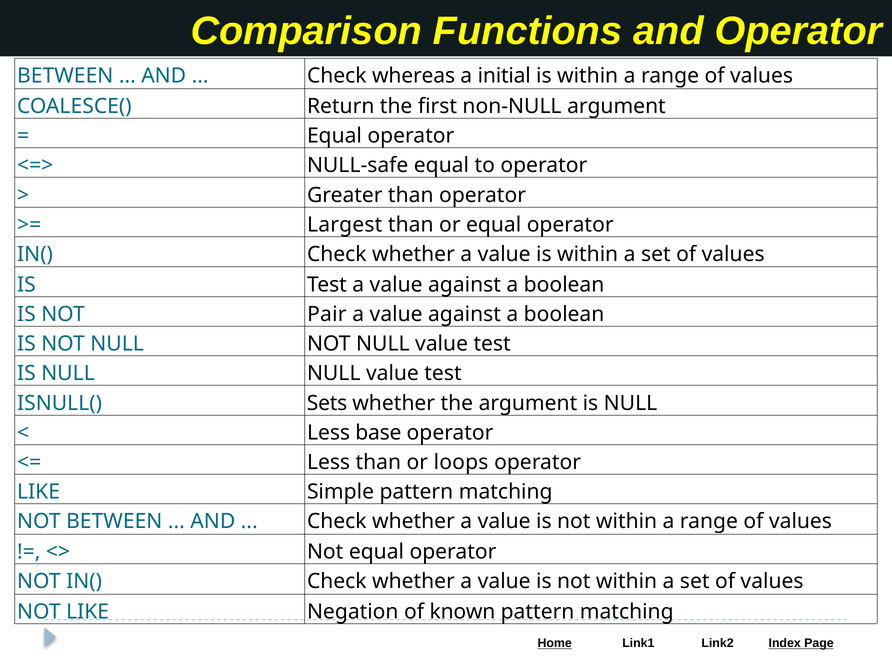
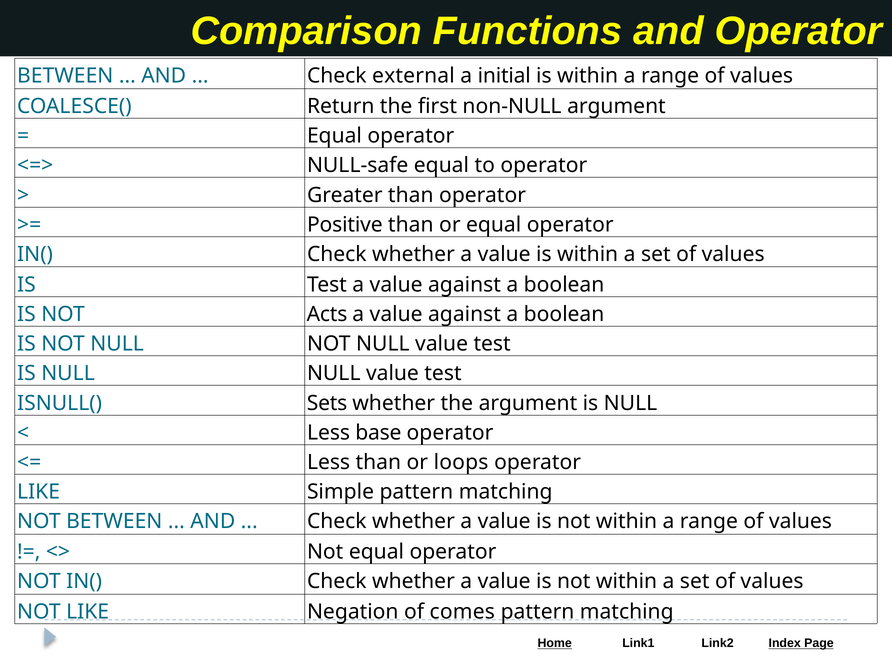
whereas: whereas -> external (413, 76)
Largest: Largest -> Positive (345, 225)
Pair: Pair -> Acts (327, 314)
known: known -> comes (462, 612)
